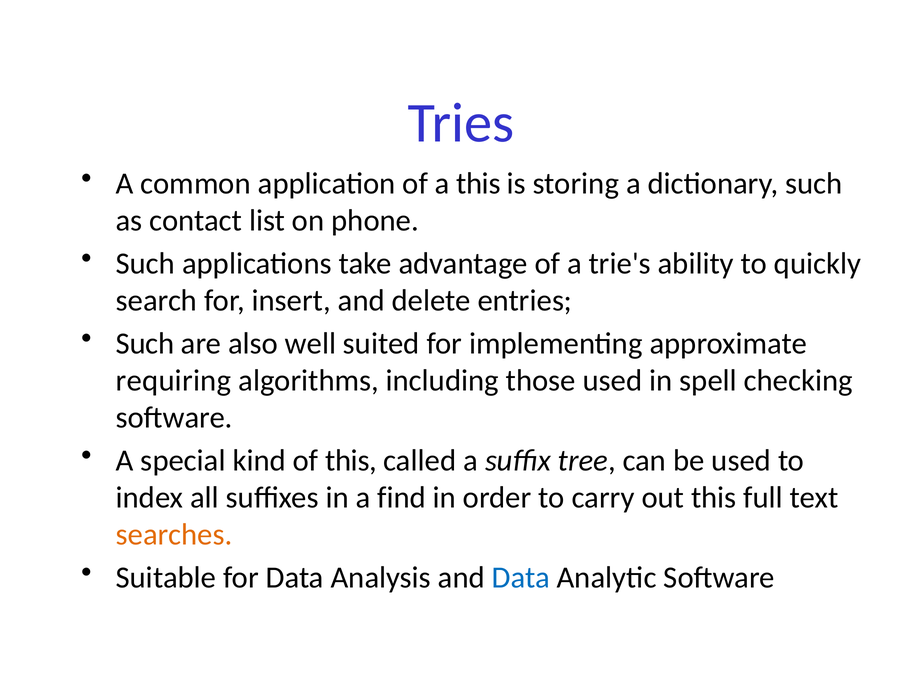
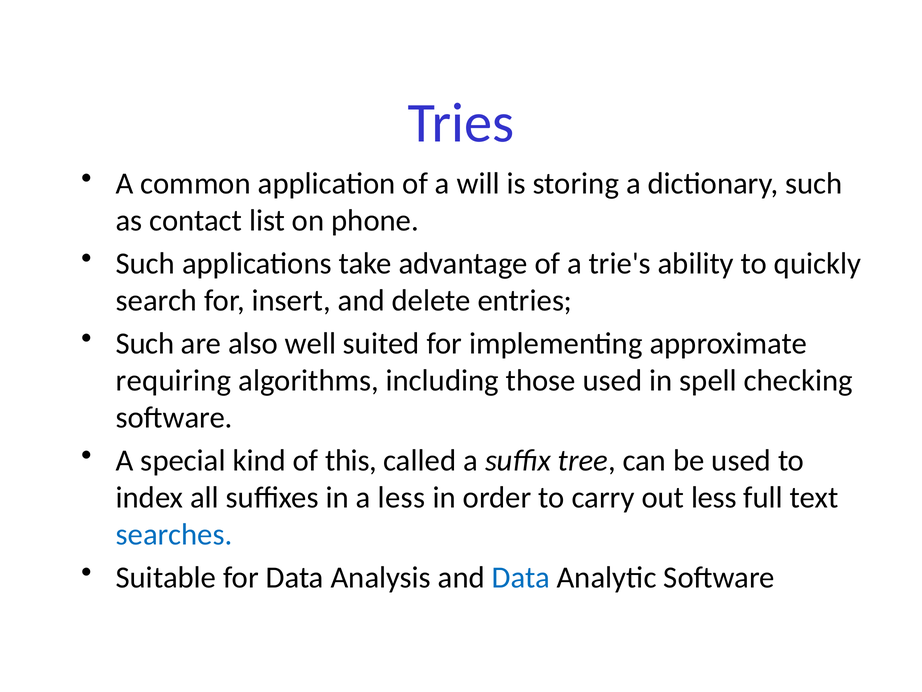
a this: this -> will (478, 184)
a find: find -> less (401, 497)
out this: this -> less (714, 497)
searches colour: orange -> blue (174, 534)
